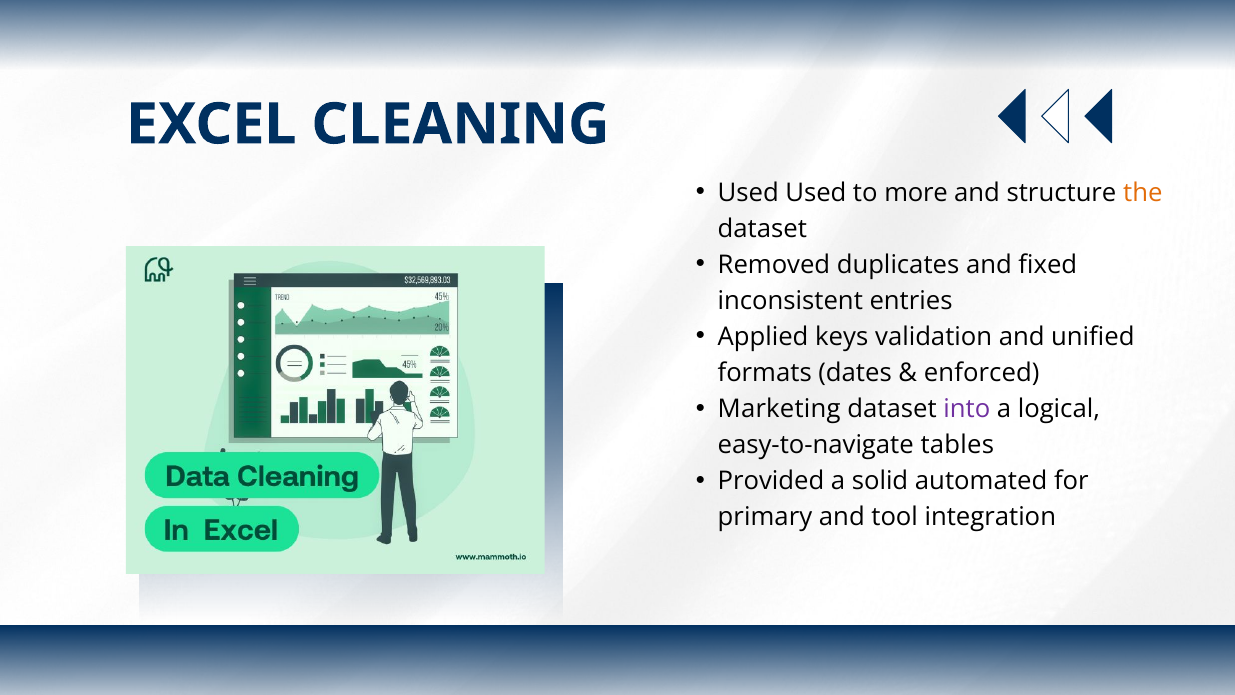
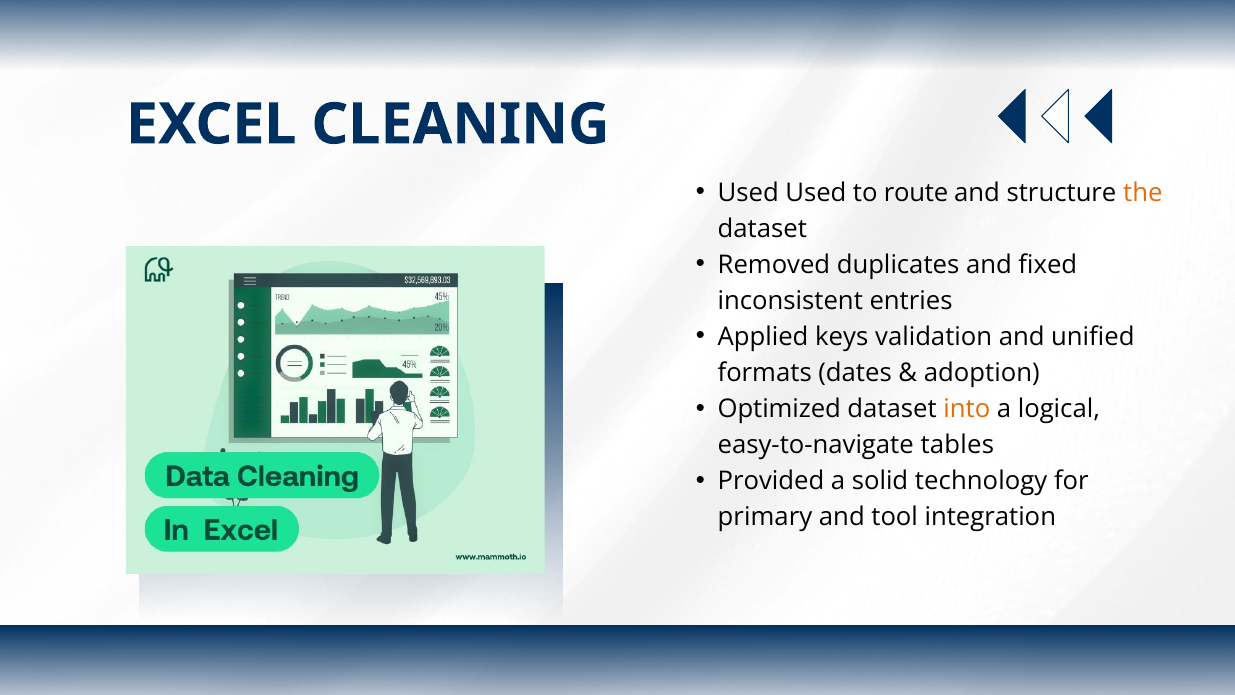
more: more -> route (916, 193)
enforced: enforced -> adoption (982, 373)
Marketing: Marketing -> Optimized (779, 409)
into colour: purple -> orange (967, 409)
automated: automated -> technology (981, 481)
